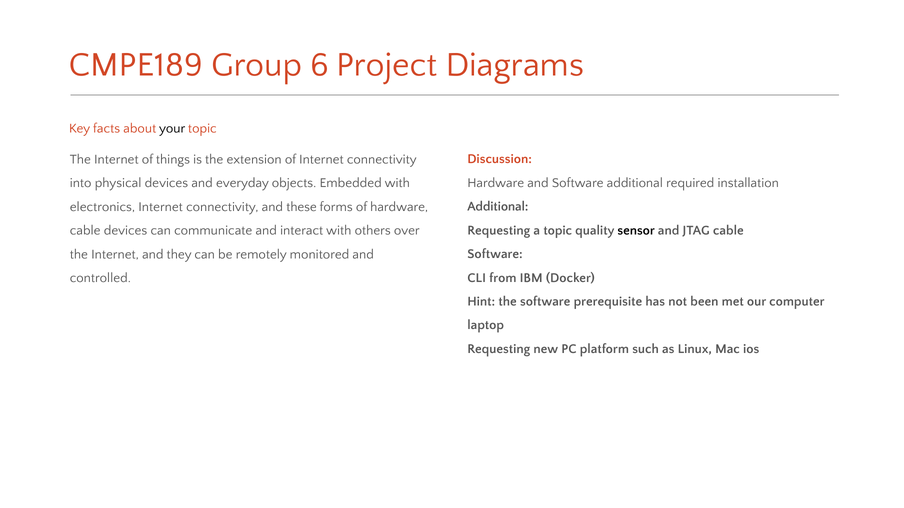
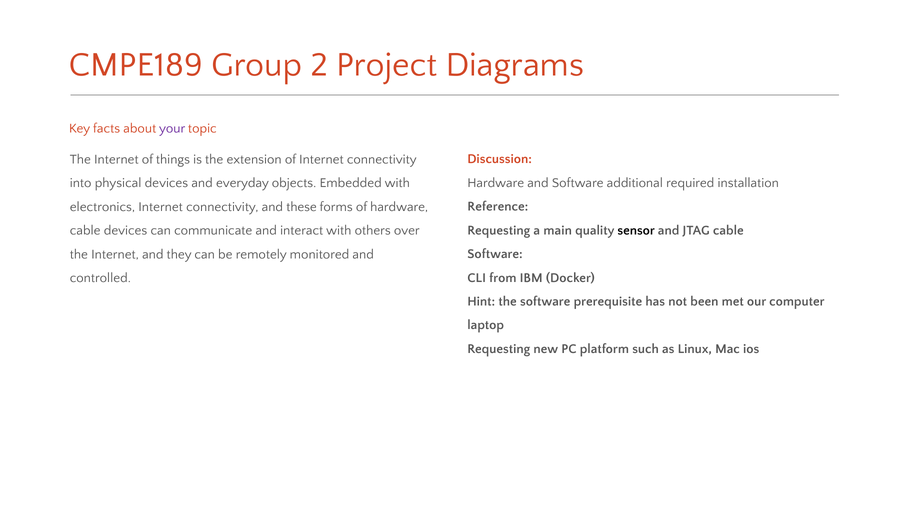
6: 6 -> 2 (319, 65)
your colour: black -> purple (172, 128)
Additional: Additional -> Reference (498, 207)
a topic: topic -> main (558, 230)
